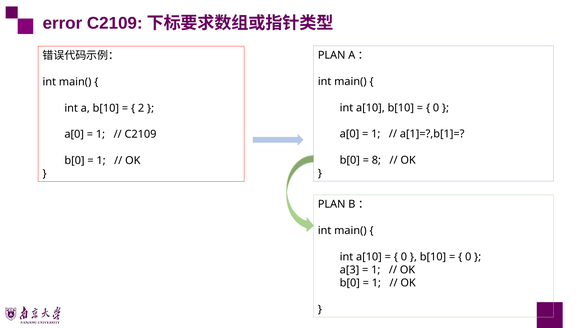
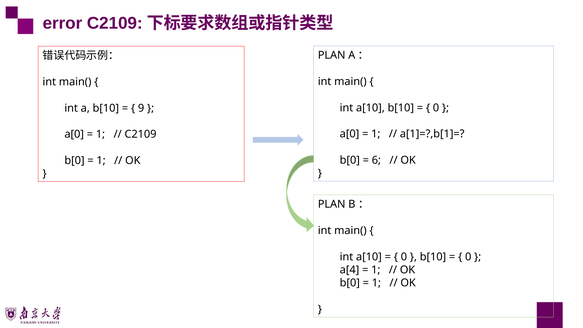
2: 2 -> 9 (141, 108)
8: 8 -> 6 (376, 160)
a[3: a[3 -> a[4 (350, 270)
